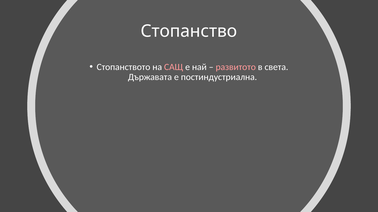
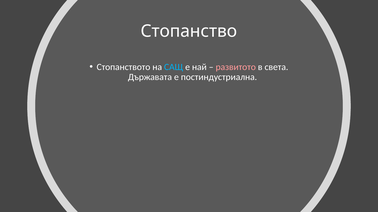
САЩ colour: pink -> light blue (174, 67)
